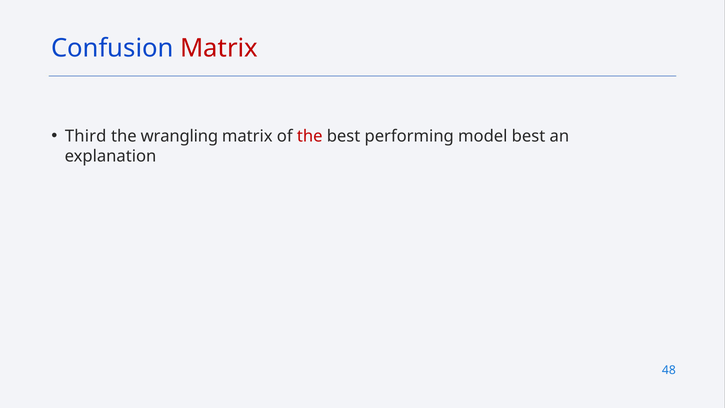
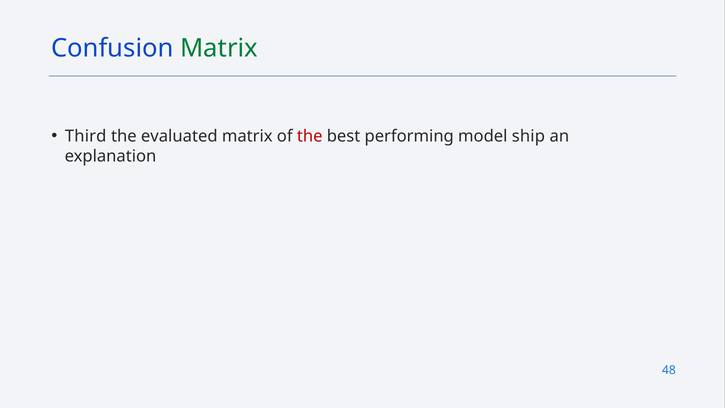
Matrix colour: red -> green (219, 48)
wrangling: wrangling -> evaluated (179, 136)
model best: best -> ship (528, 136)
